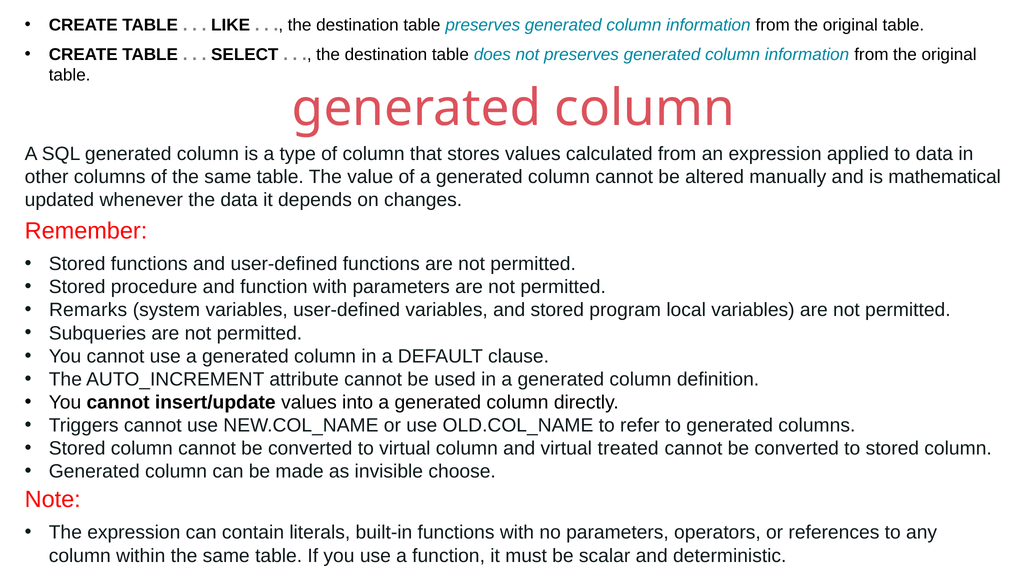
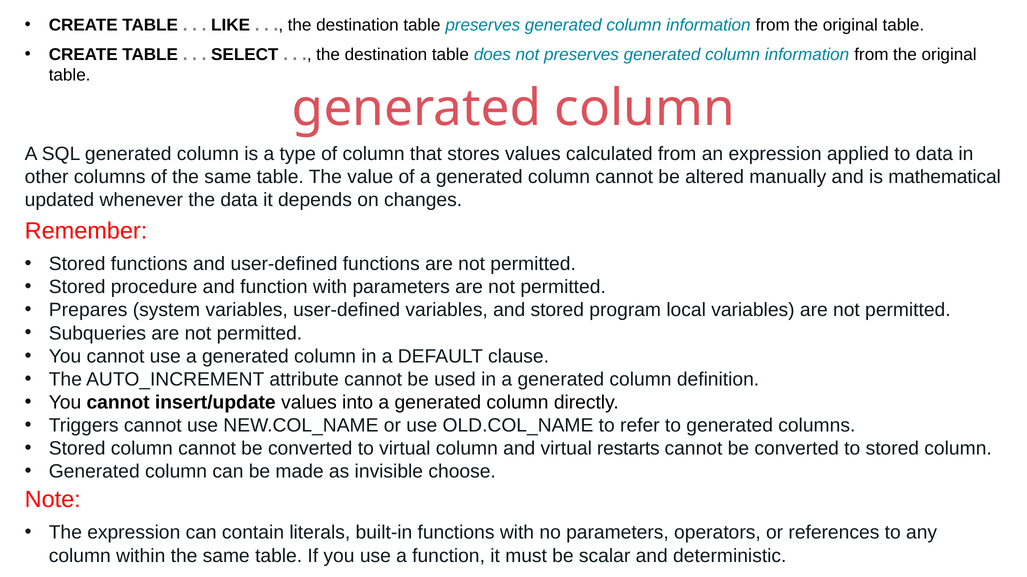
Remarks: Remarks -> Prepares (88, 310)
treated: treated -> restarts (628, 449)
